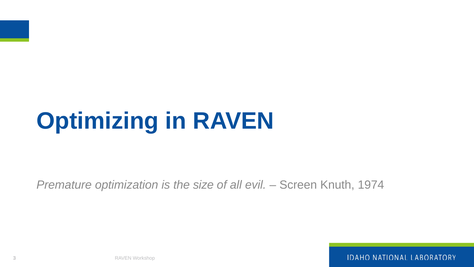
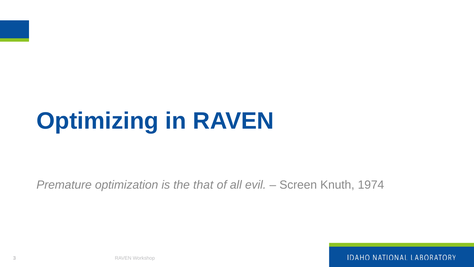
size: size -> that (203, 185)
